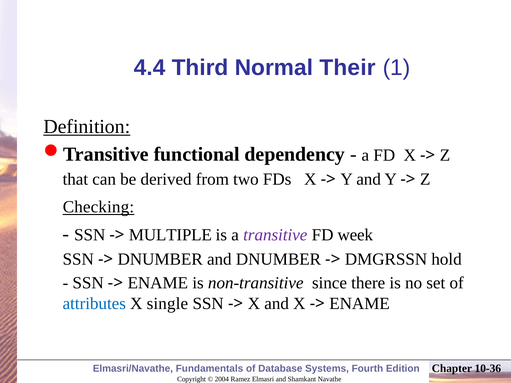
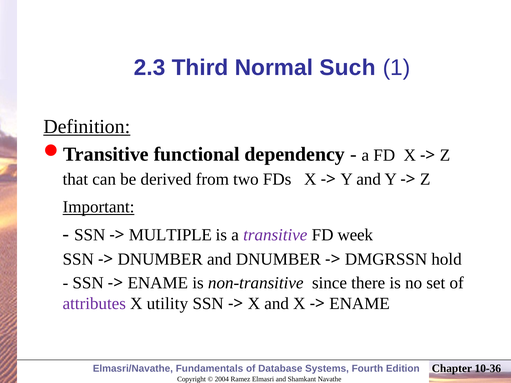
4.4: 4.4 -> 2.3 (150, 68)
Their: Their -> Such (348, 68)
Checking: Checking -> Important (99, 207)
attributes colour: blue -> purple (94, 304)
single: single -> utility (167, 304)
